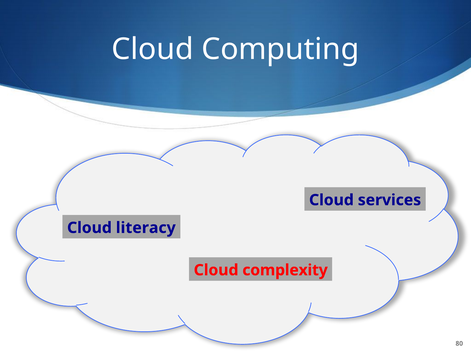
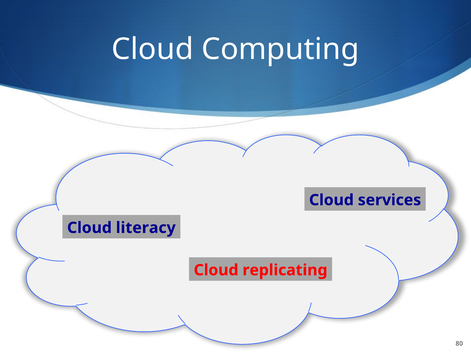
complexity: complexity -> replicating (285, 270)
